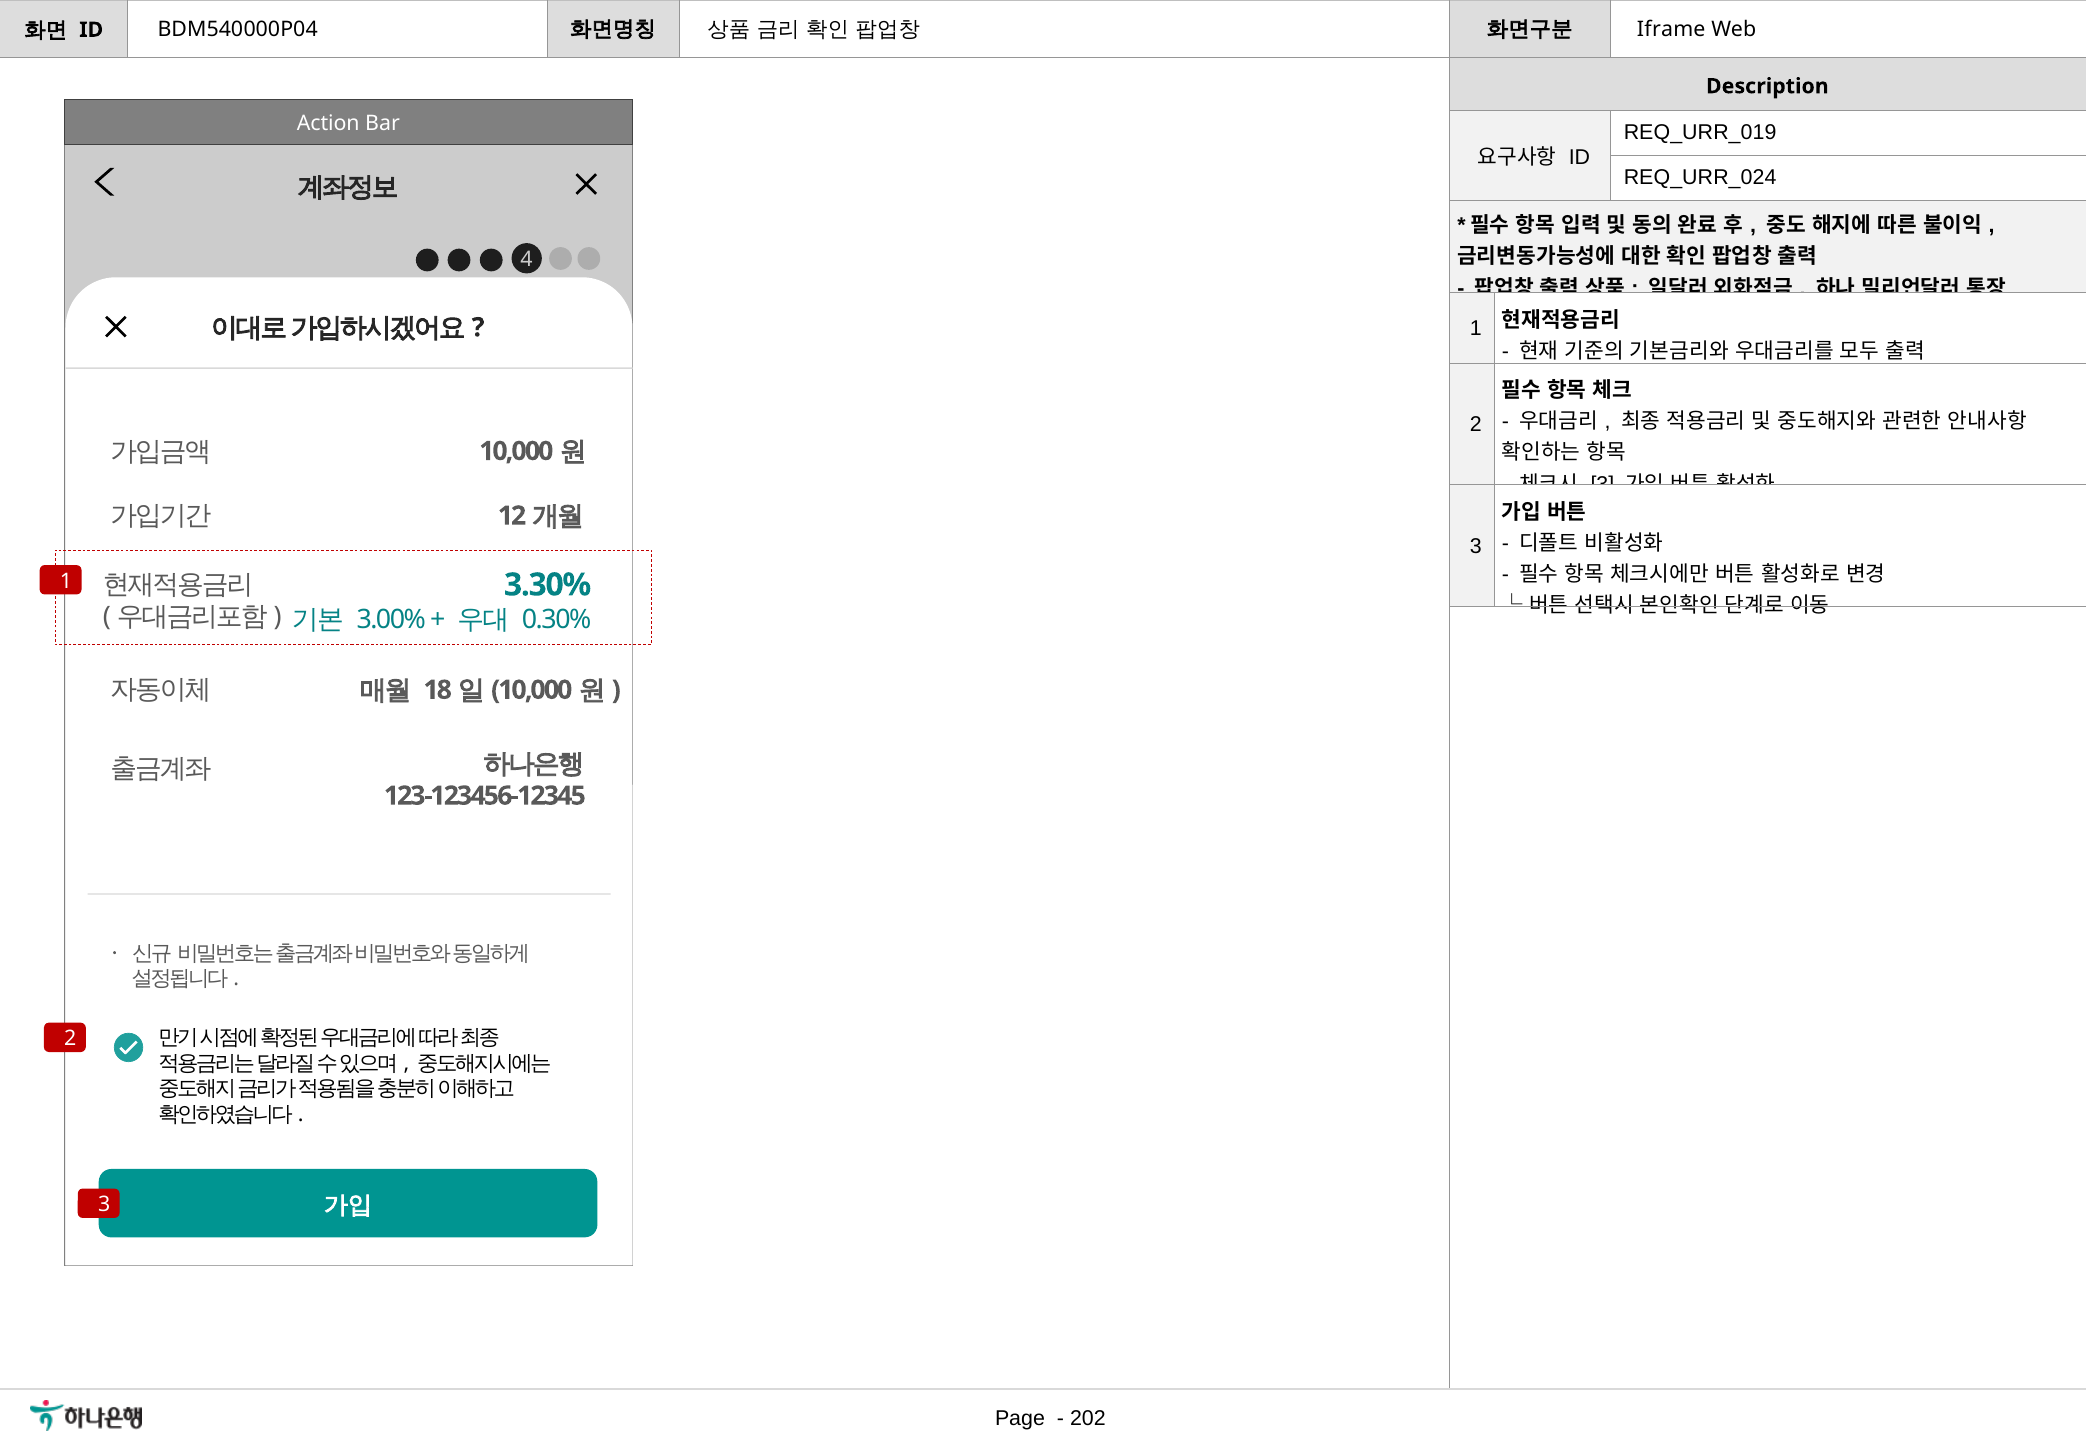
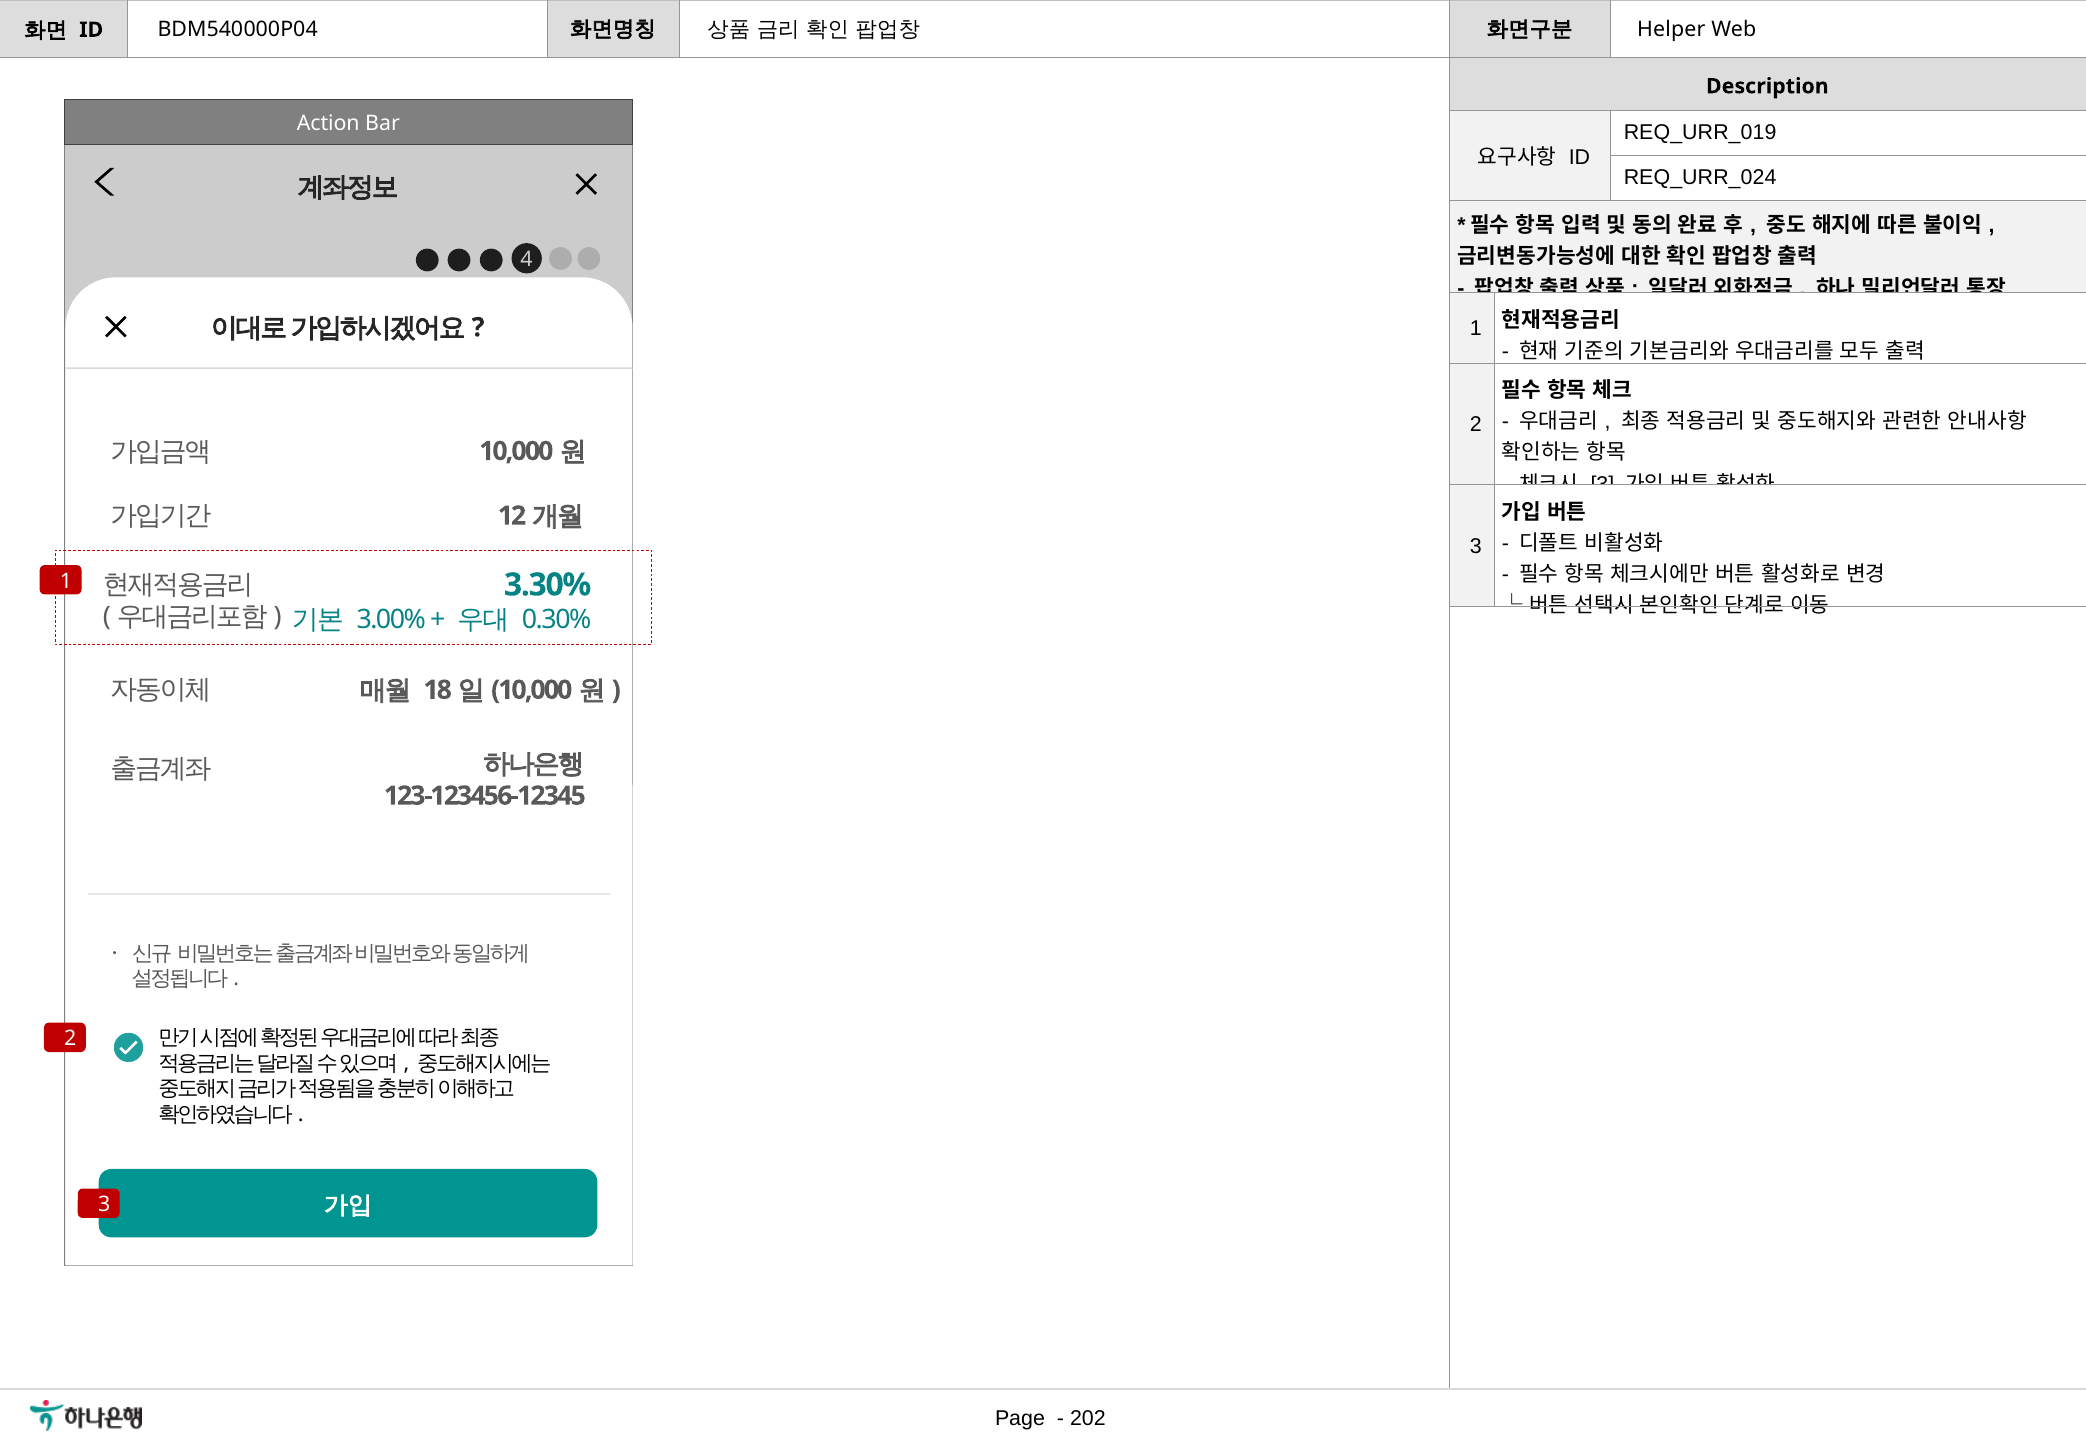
Iframe: Iframe -> Helper (1671, 30)
